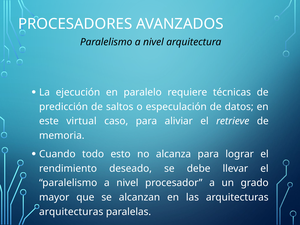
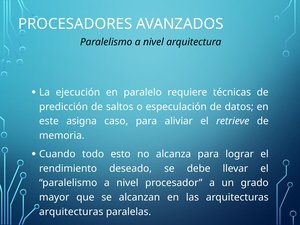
virtual: virtual -> asigna (82, 121)
